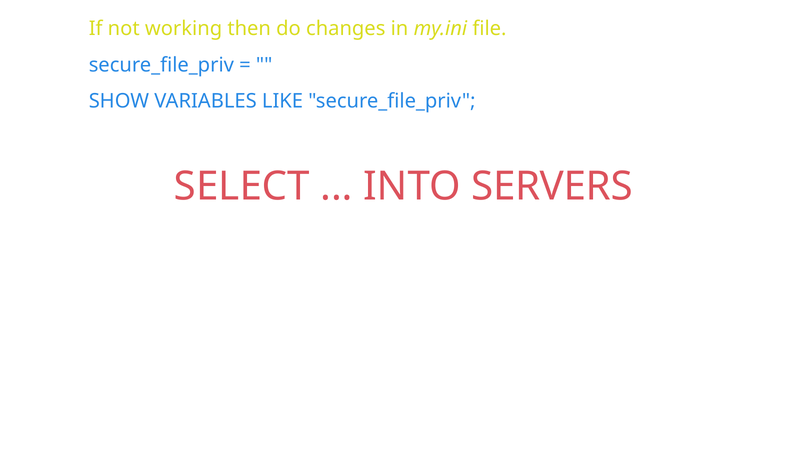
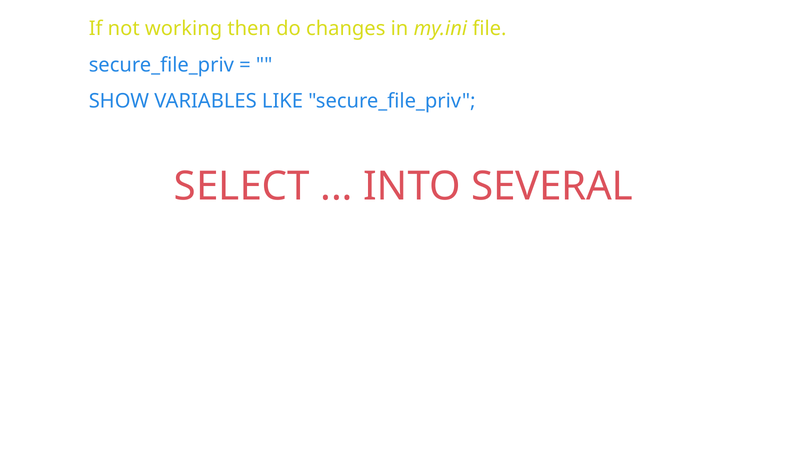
SERVERS: SERVERS -> SEVERAL (552, 186)
